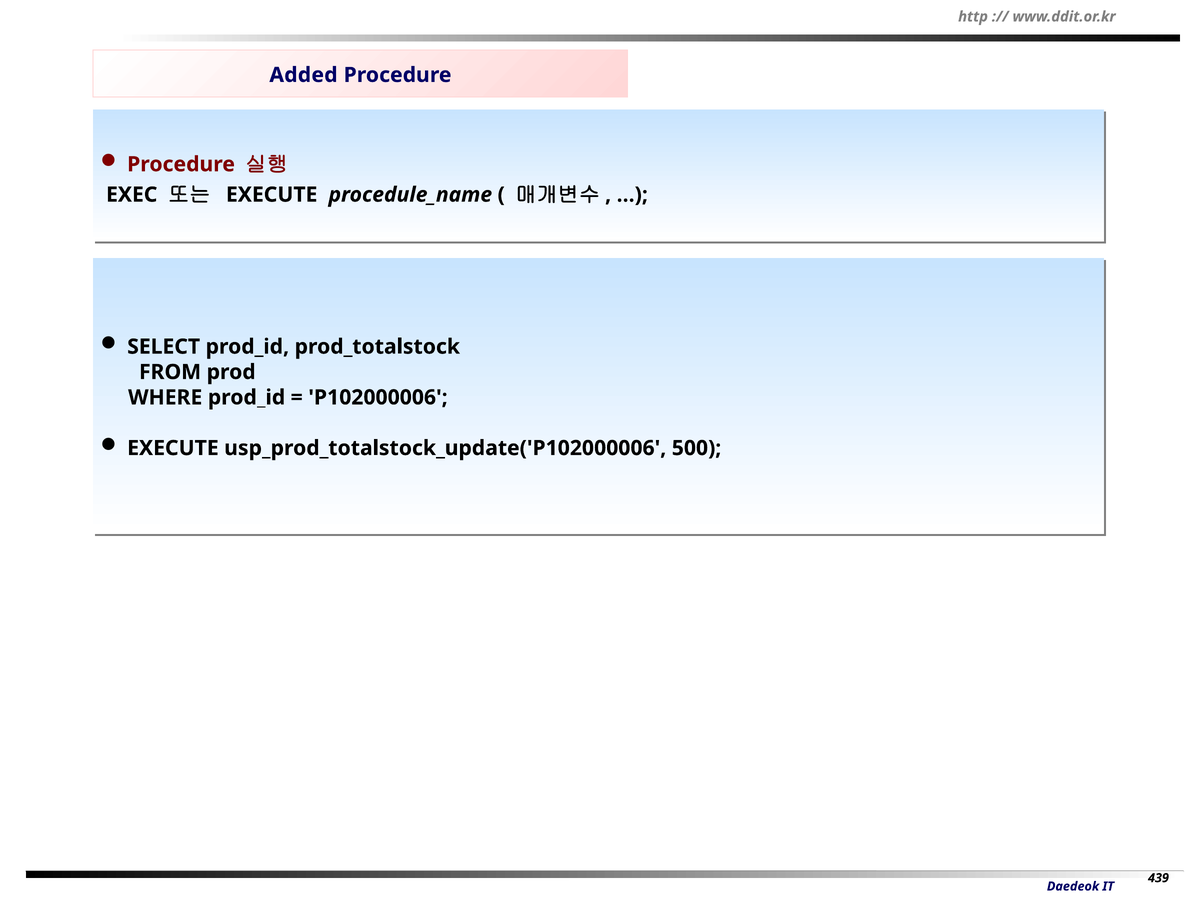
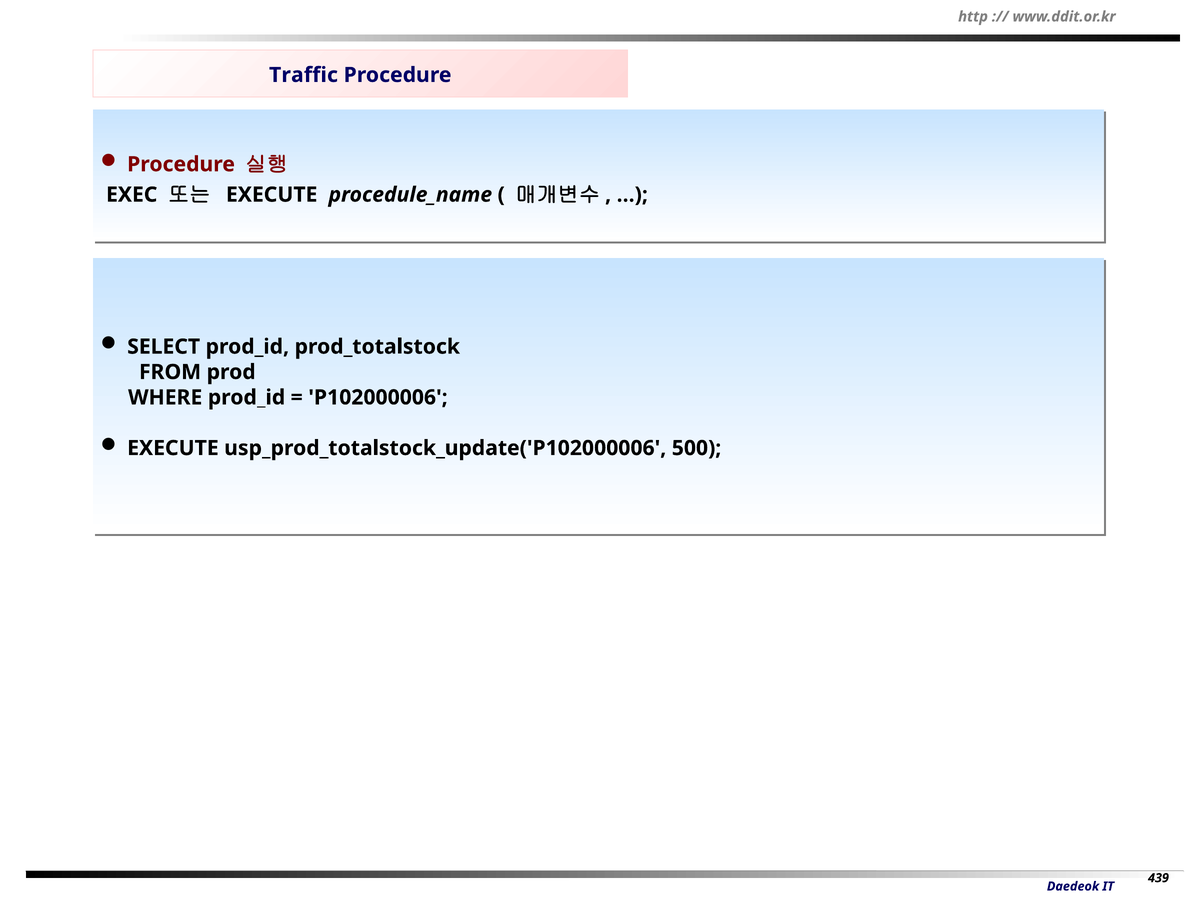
Added: Added -> Traffic (304, 75)
